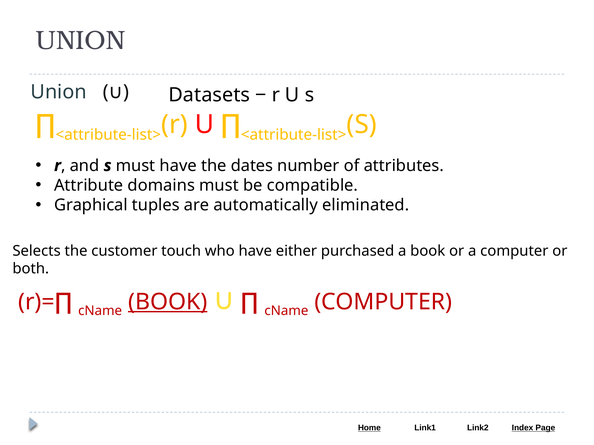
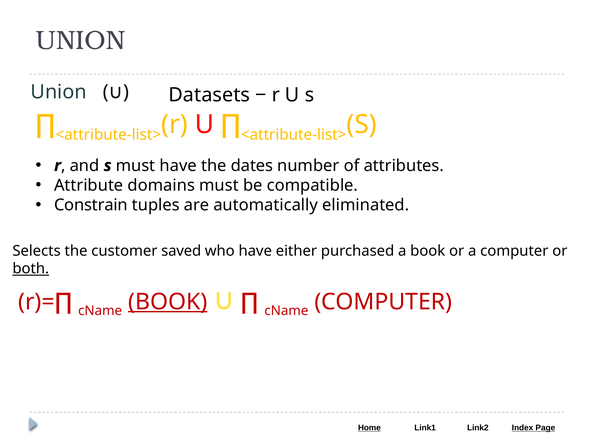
Graphical: Graphical -> Constrain (91, 205)
touch: touch -> saved (181, 251)
both underline: none -> present (31, 269)
